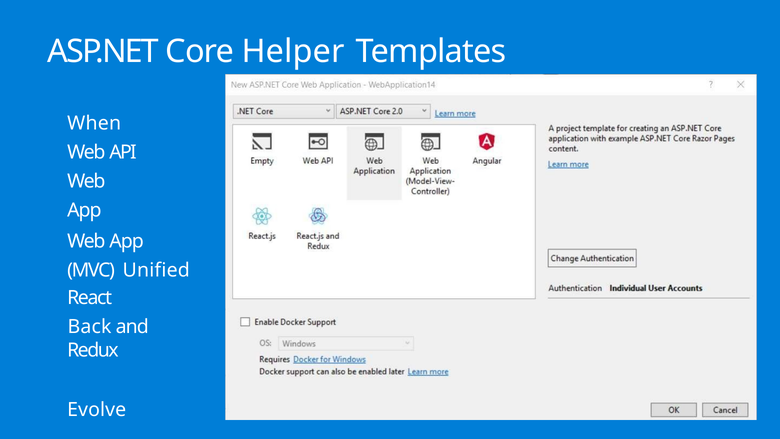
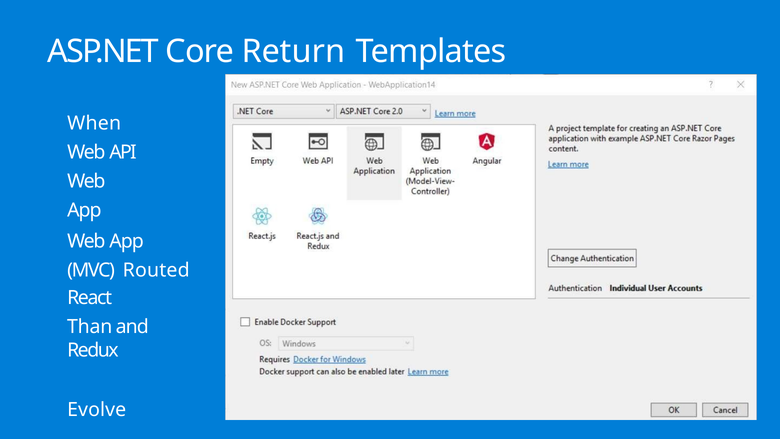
Helper: Helper -> Return (293, 51)
Unified: Unified -> Routed (156, 270)
Back: Back -> Than (90, 327)
